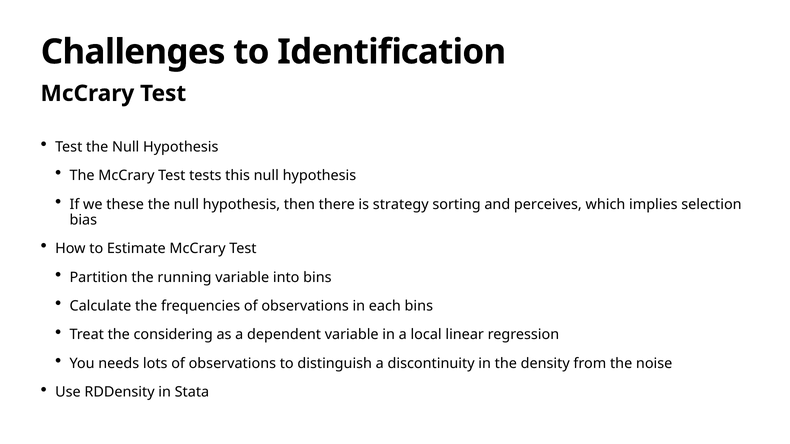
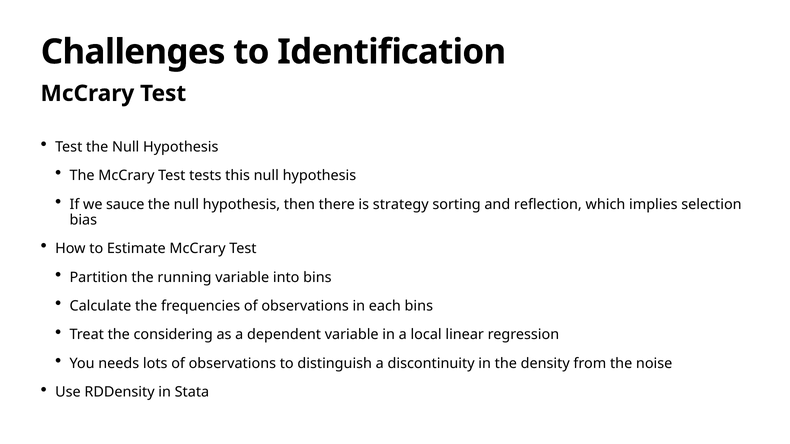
these: these -> sauce (125, 204)
perceives: perceives -> reflection (548, 204)
